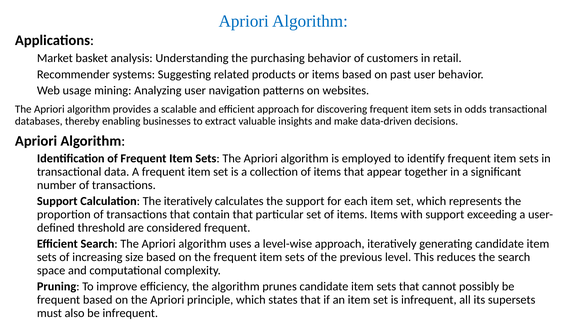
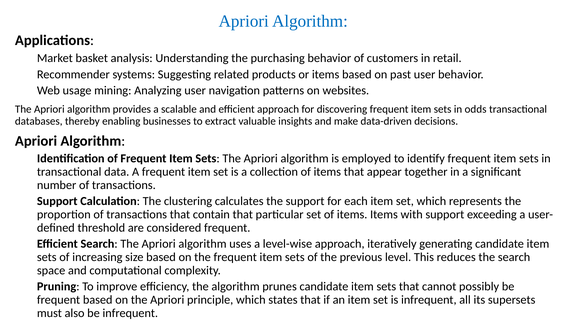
The iteratively: iteratively -> clustering (188, 201)
